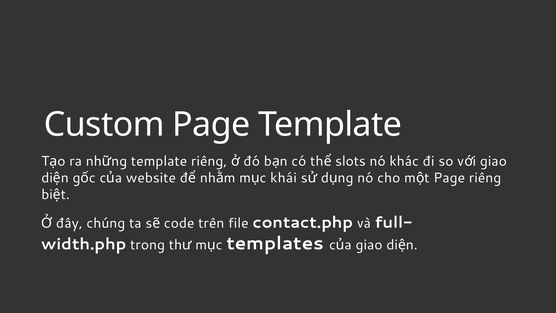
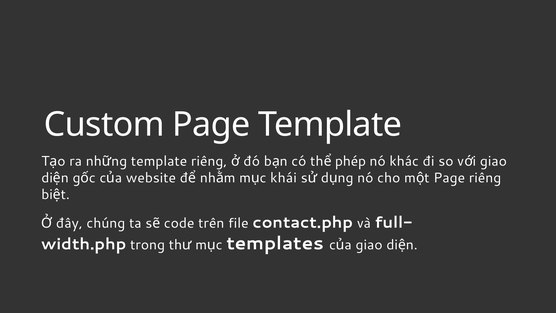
slots: slots -> phép (350, 161)
